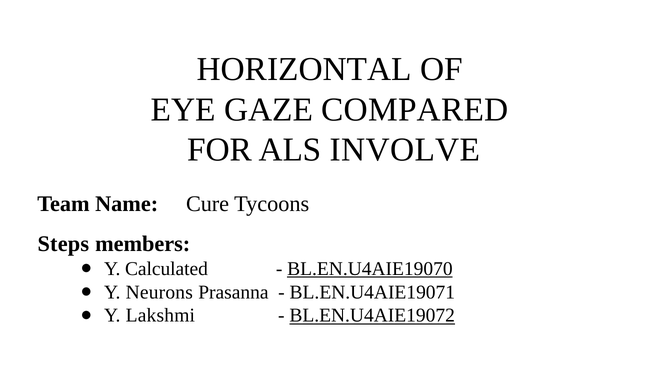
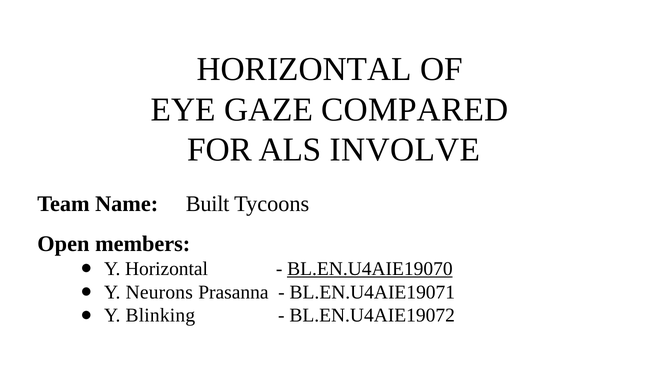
Cure: Cure -> Built (208, 204)
Steps: Steps -> Open (63, 244)
Y Calculated: Calculated -> Horizontal (166, 269)
Lakshmi: Lakshmi -> Blinking (160, 315)
BL.EN.U4AIE19072 underline: present -> none (372, 315)
